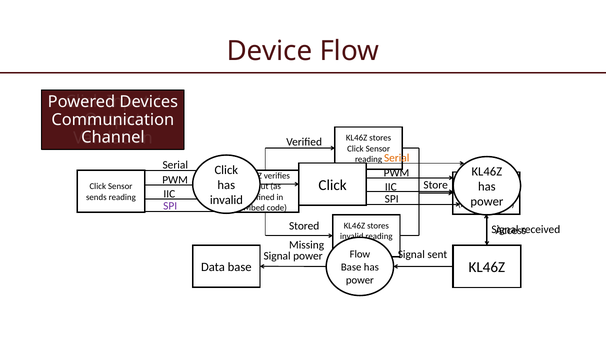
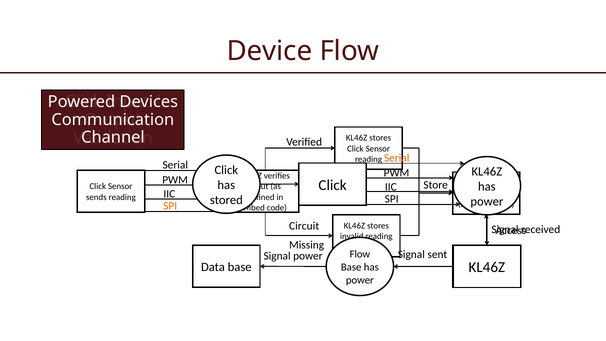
invalid: invalid -> stored (226, 200)
SPI colour: purple -> orange (170, 206)
Stored: Stored -> Circuit (304, 226)
